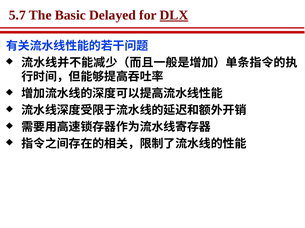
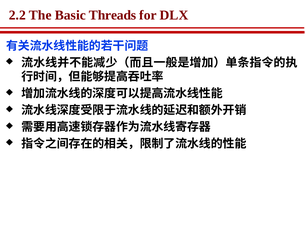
5.7: 5.7 -> 2.2 (17, 15)
Delayed: Delayed -> Threads (113, 15)
DLX underline: present -> none (174, 15)
